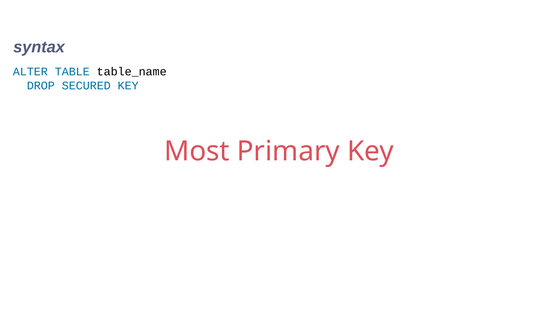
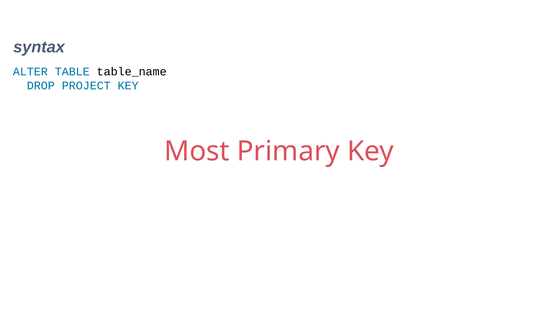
SECURED: SECURED -> PROJECT (86, 86)
